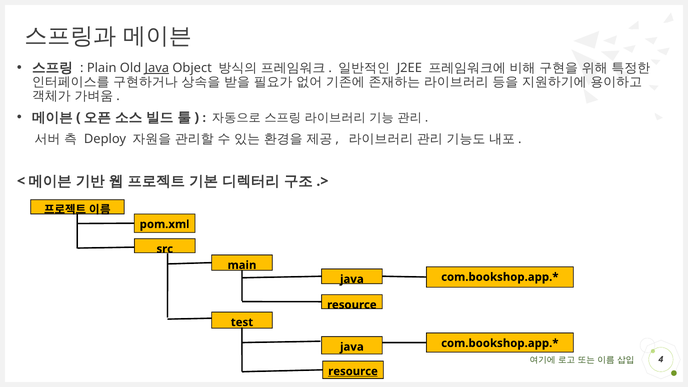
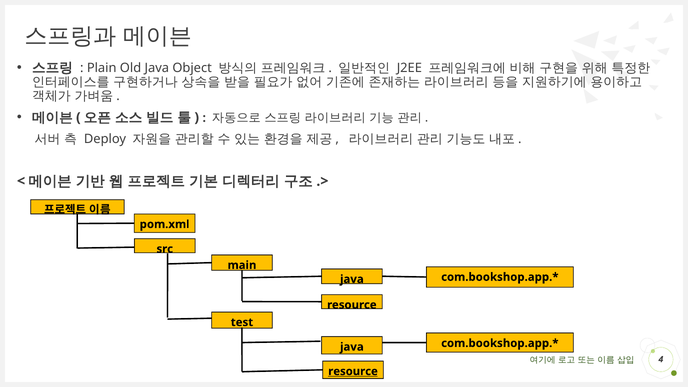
Java underline: present -> none (157, 68)
